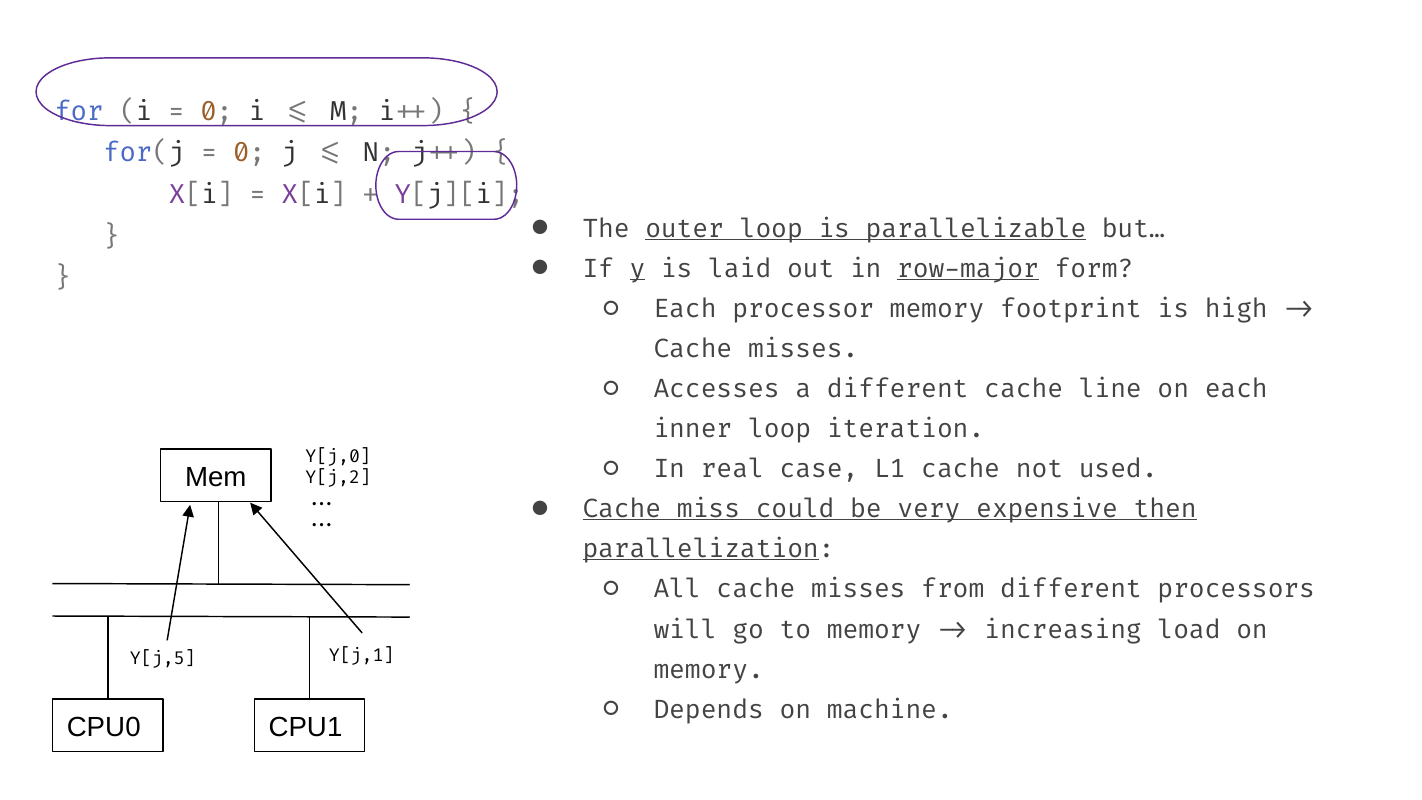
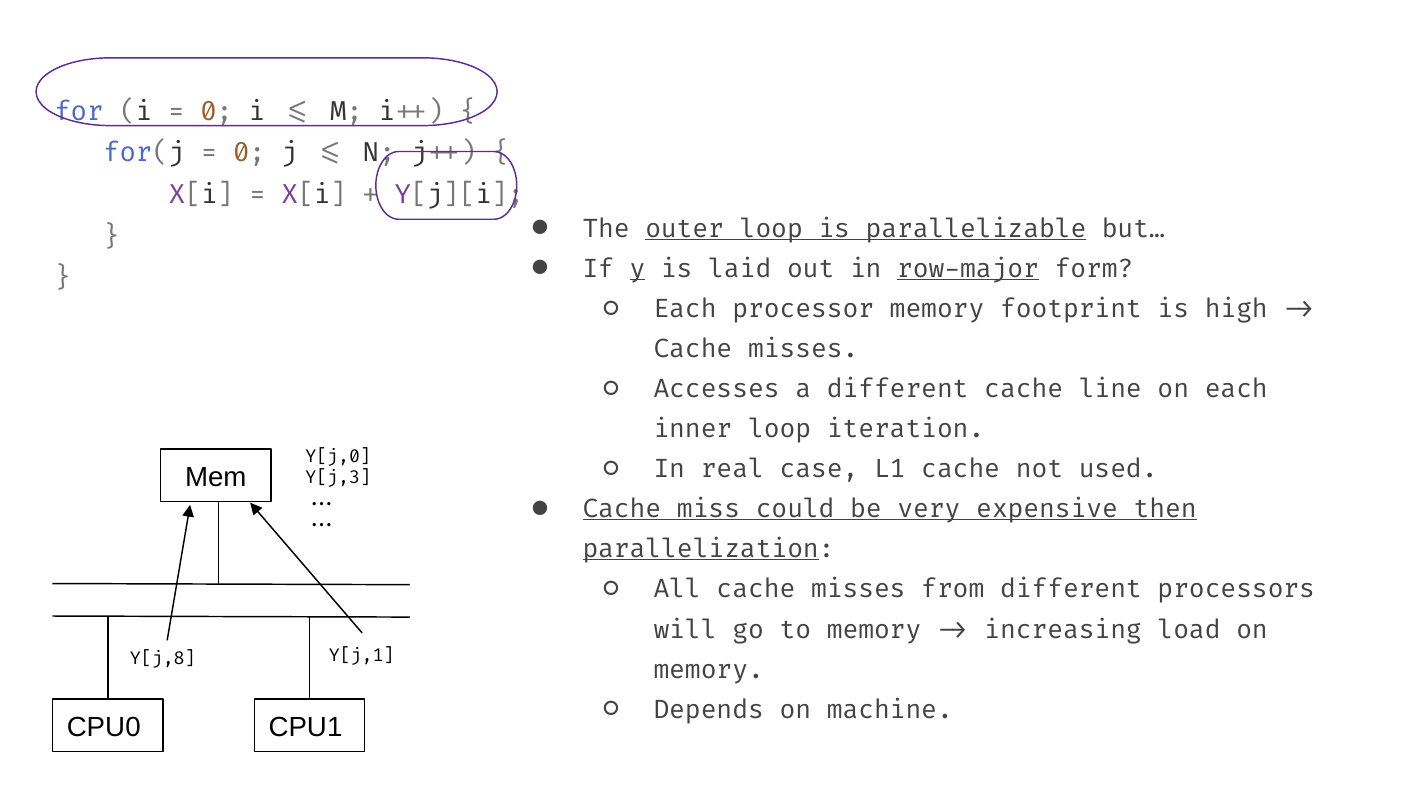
Y[j,2: Y[j,2 -> Y[j,3 (338, 478)
Y[j,5: Y[j,5 -> Y[j,8 (163, 659)
